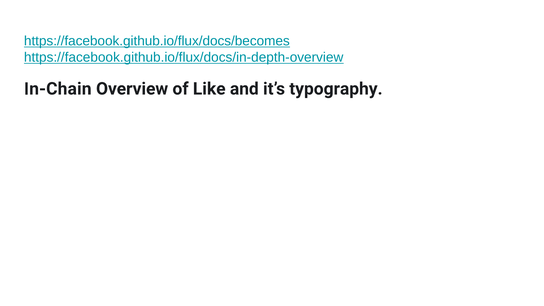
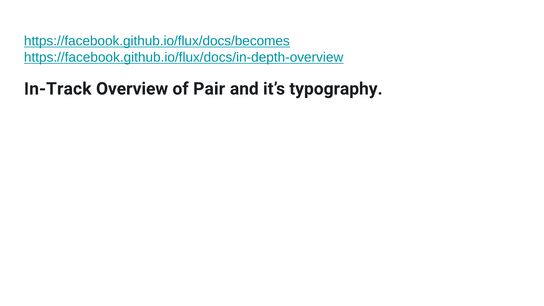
In-Chain: In-Chain -> In-Track (58, 89)
Like: Like -> Pair (209, 89)
